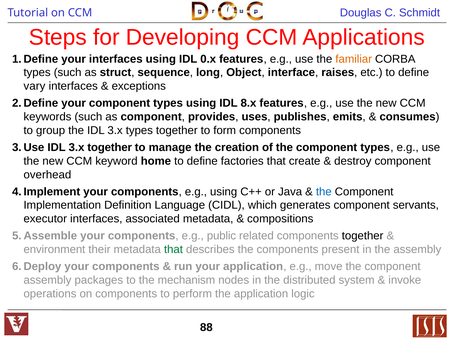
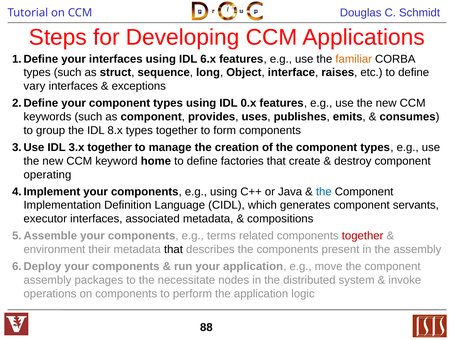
0.x: 0.x -> 6.x (208, 59)
8.x: 8.x -> 0.x (248, 103)
the IDL 3.x: 3.x -> 8.x (115, 131)
overhead: overhead -> operating (47, 175)
public: public -> terms (221, 236)
together colour: black -> red (363, 236)
that colour: green -> black (173, 250)
mechanism: mechanism -> necessitate (186, 280)
